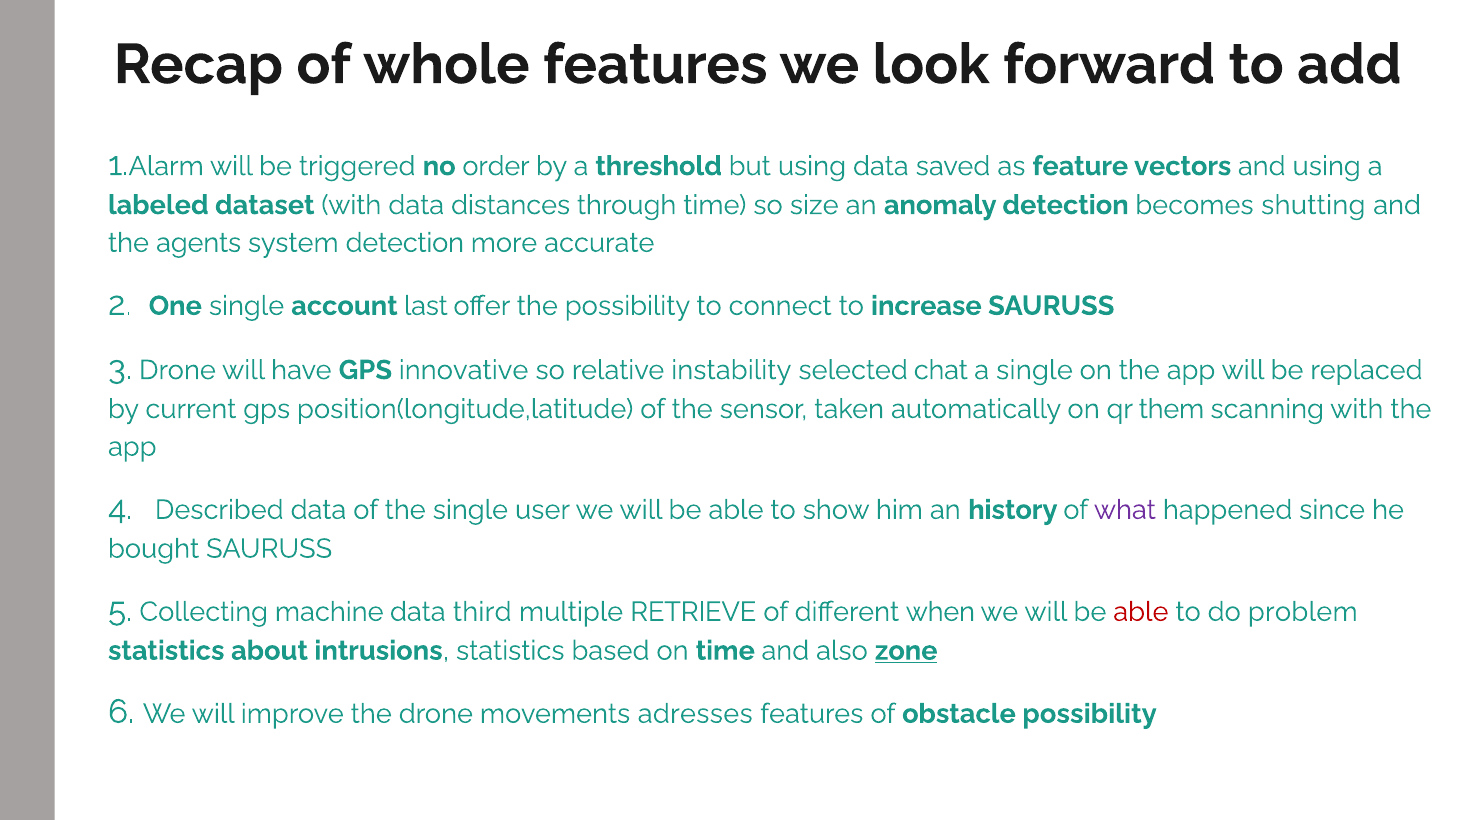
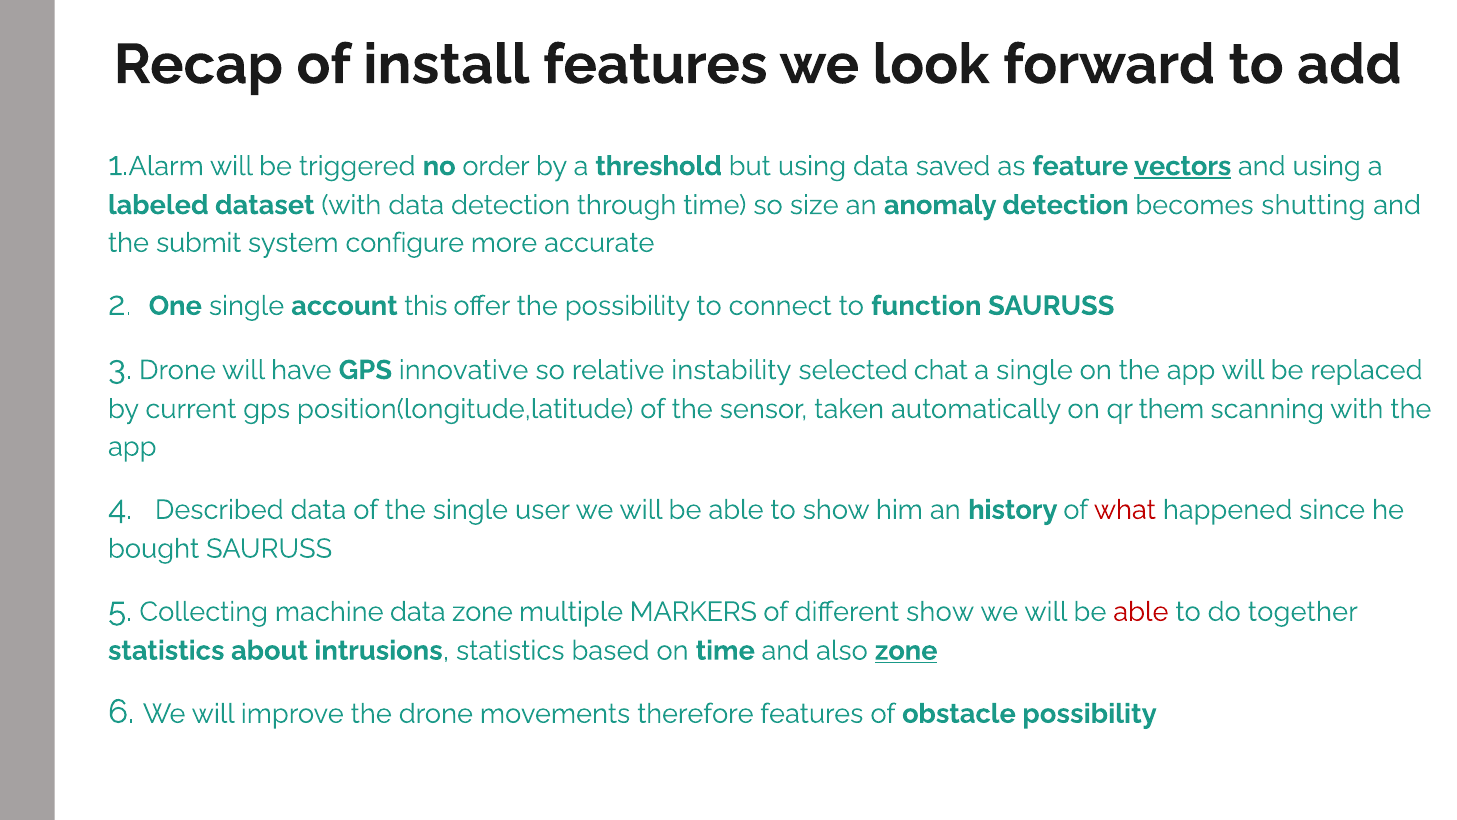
whole: whole -> install (446, 65)
vectors underline: none -> present (1183, 166)
data distances: distances -> detection (511, 205)
agents: agents -> submit (199, 243)
system detection: detection -> configure (405, 243)
last: last -> this (426, 306)
increase: increase -> function (926, 306)
what colour: purple -> red (1125, 510)
data third: third -> zone (482, 611)
RETRIEVE: RETRIEVE -> MARKERS (693, 611)
different when: when -> show (940, 611)
problem: problem -> together (1303, 611)
adresses: adresses -> therefore (695, 713)
